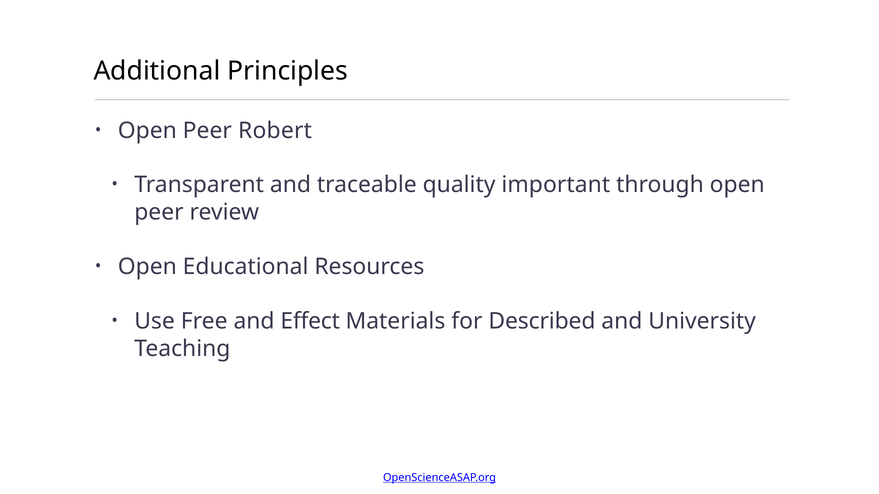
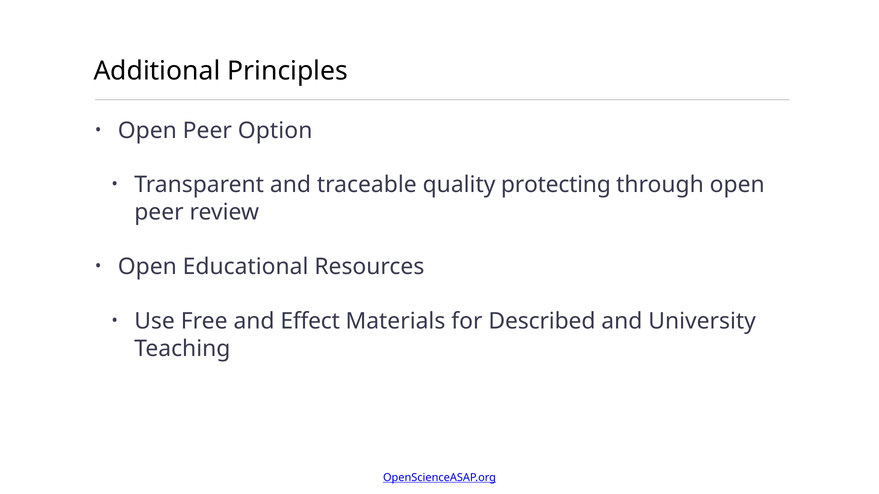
Robert: Robert -> Option (275, 131)
important: important -> protecting (556, 185)
